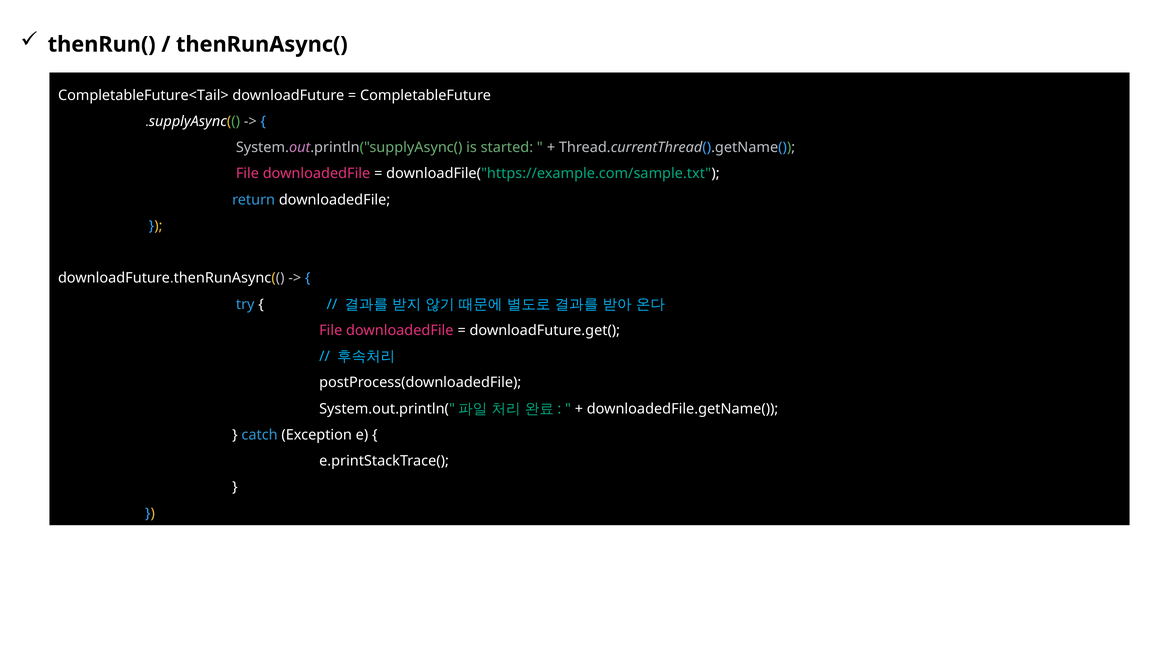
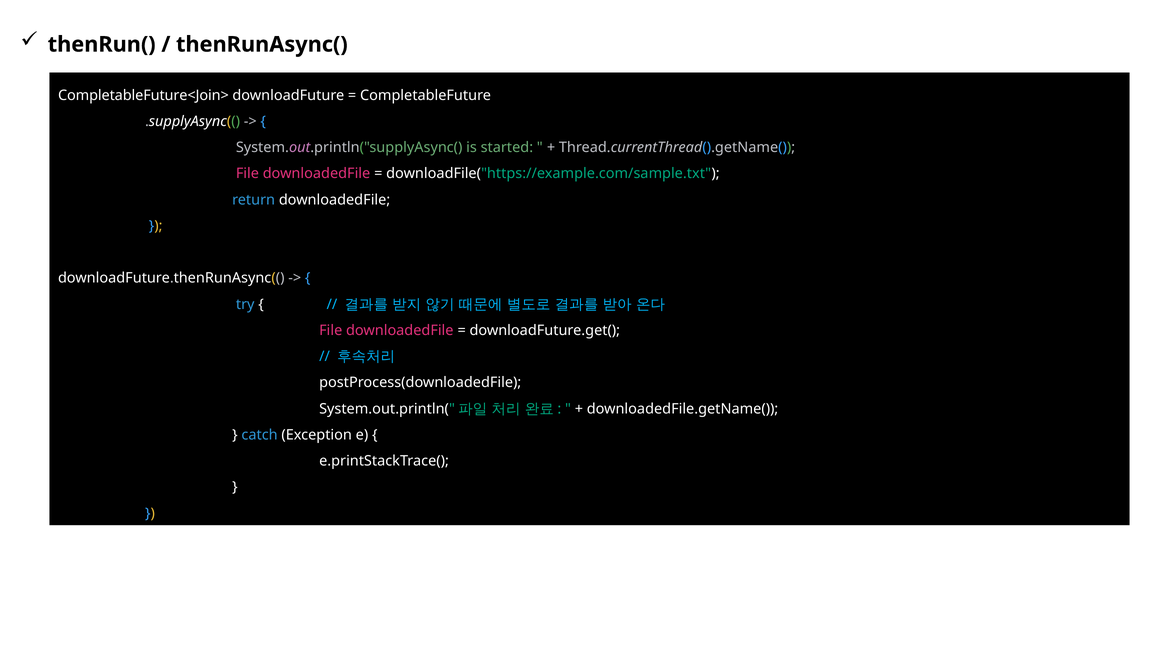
CompletableFuture<Tail>: CompletableFuture<Tail> -> CompletableFuture<Join> (143, 95)
